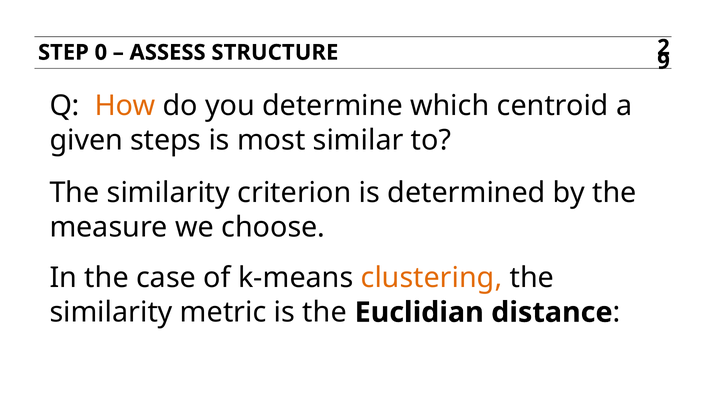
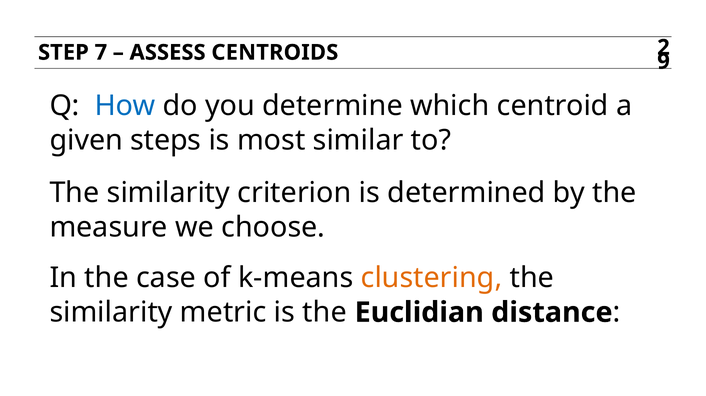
0: 0 -> 7 (101, 53)
STRUCTURE: STRUCTURE -> CENTROIDS (275, 53)
How colour: orange -> blue (125, 106)
